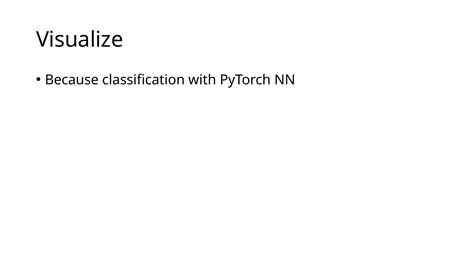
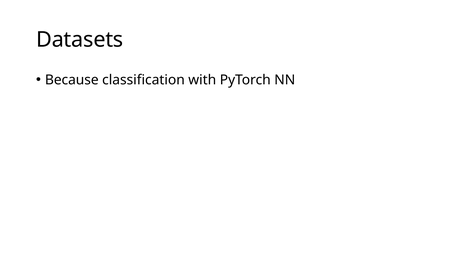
Visualize: Visualize -> Datasets (80, 40)
